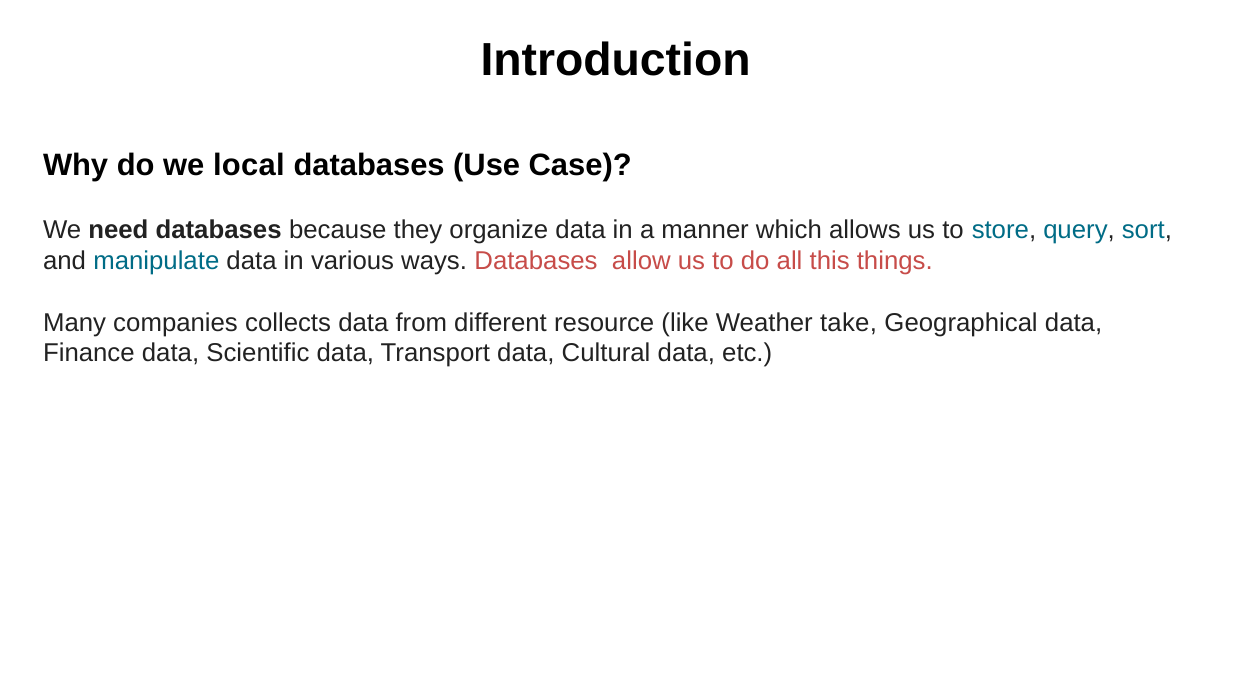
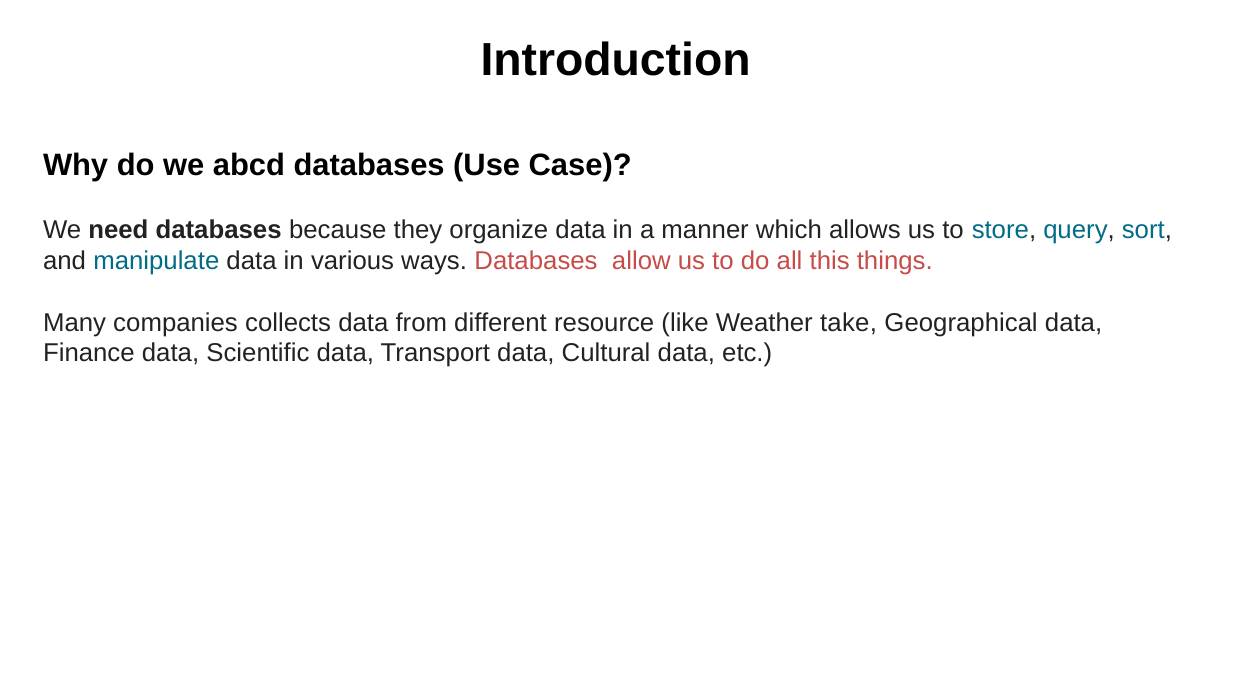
local: local -> abcd (249, 165)
